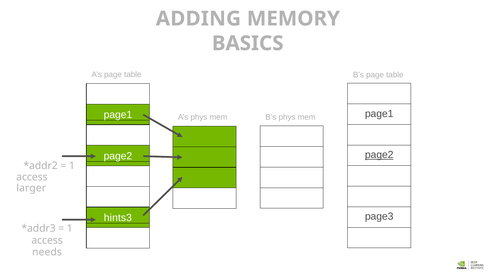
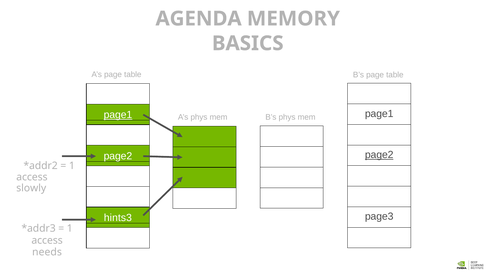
ADDING: ADDING -> AGENDA (199, 19)
page1 underline: none -> present (118, 115)
larger: larger -> slowly (31, 188)
